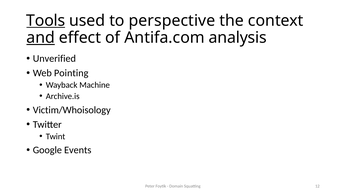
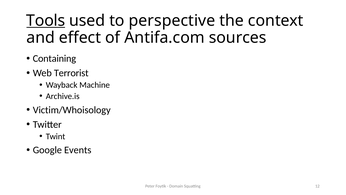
and underline: present -> none (41, 38)
analysis: analysis -> sources (238, 38)
Unverified: Unverified -> Containing (54, 58)
Pointing: Pointing -> Terrorist (71, 73)
